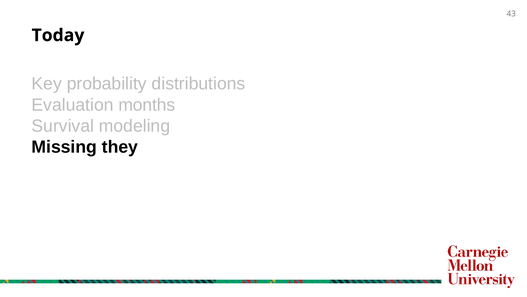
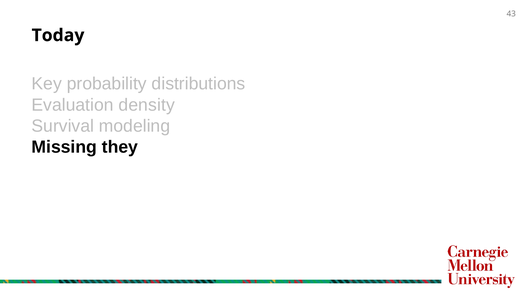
months: months -> density (147, 105)
